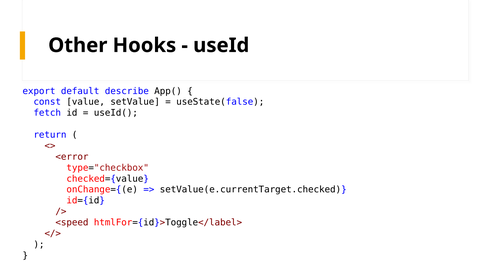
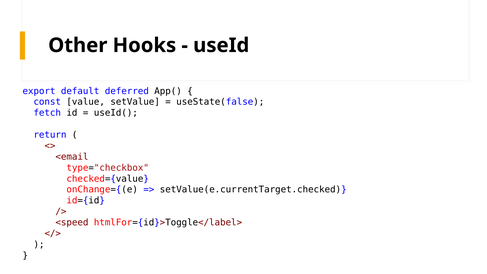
describe: describe -> deferred (127, 91)
<error: <error -> <email (72, 157)
